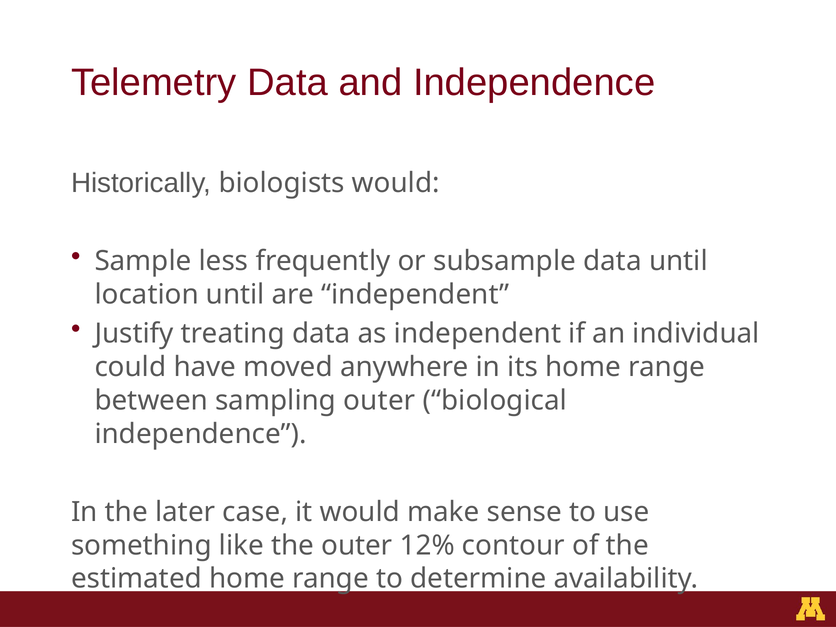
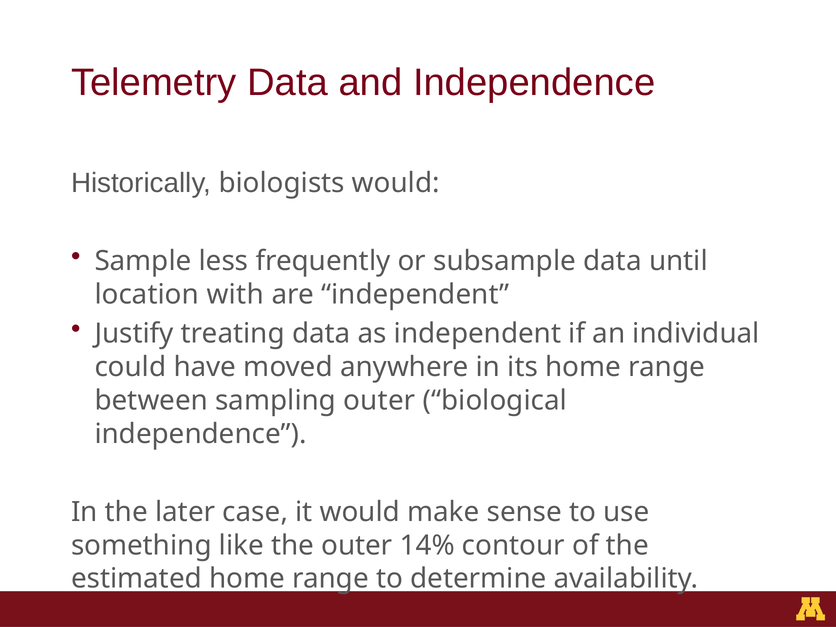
location until: until -> with (235, 295)
12%: 12% -> 14% (427, 545)
